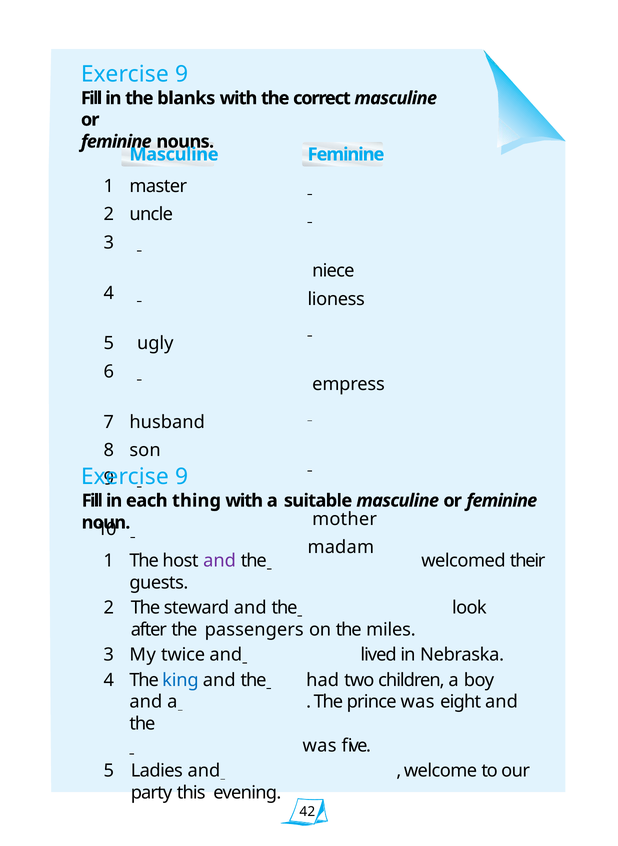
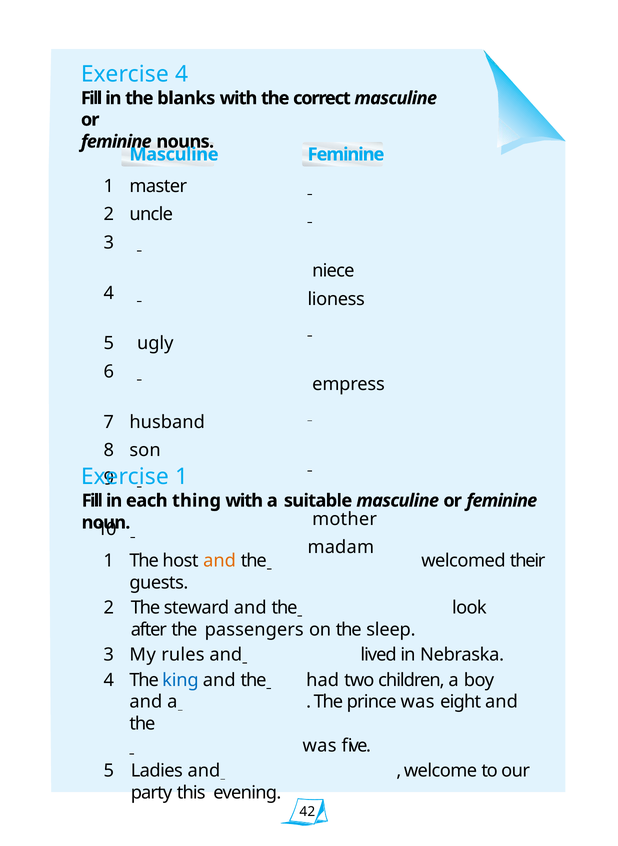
9: 9 -> 4 (182, 74)
9: 9 -> 1 (182, 477)
and colour: purple -> orange (220, 561)
miles: miles -> sleep (391, 630)
twice: twice -> rules (183, 655)
